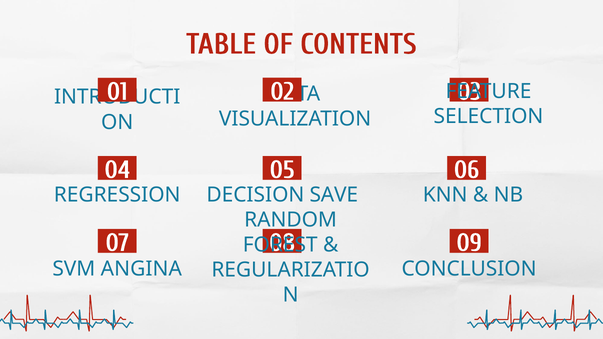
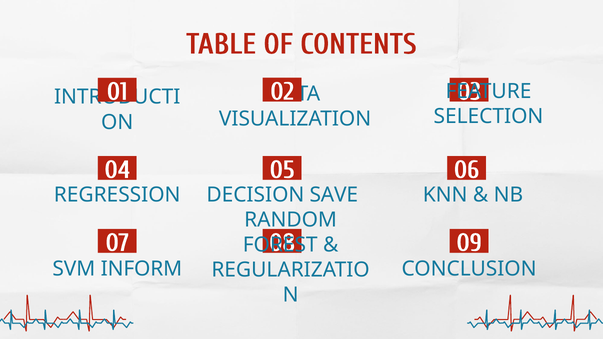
ANGINA: ANGINA -> INFORM (141, 269)
